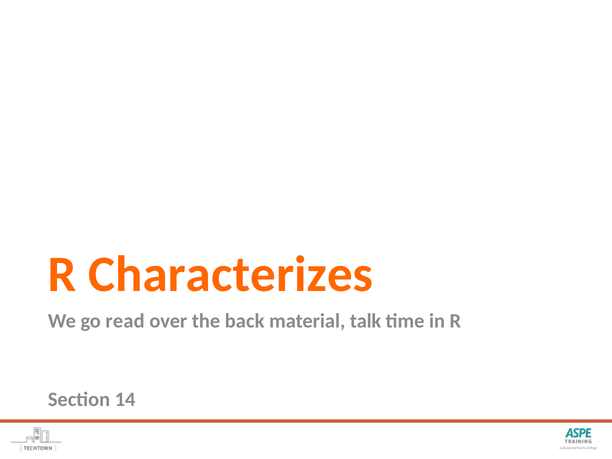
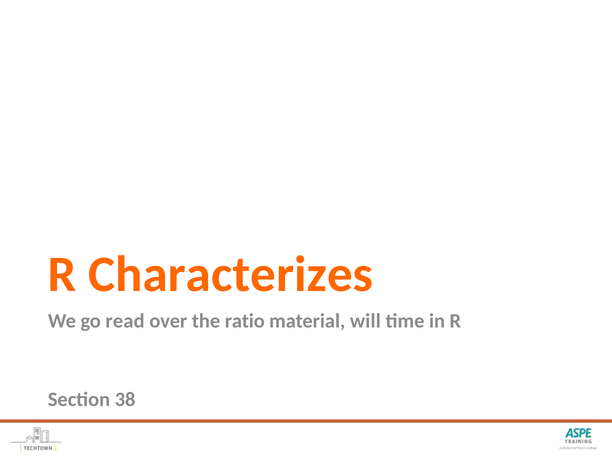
back: back -> ratio (245, 321)
talk: talk -> will (365, 321)
14: 14 -> 38 (125, 399)
